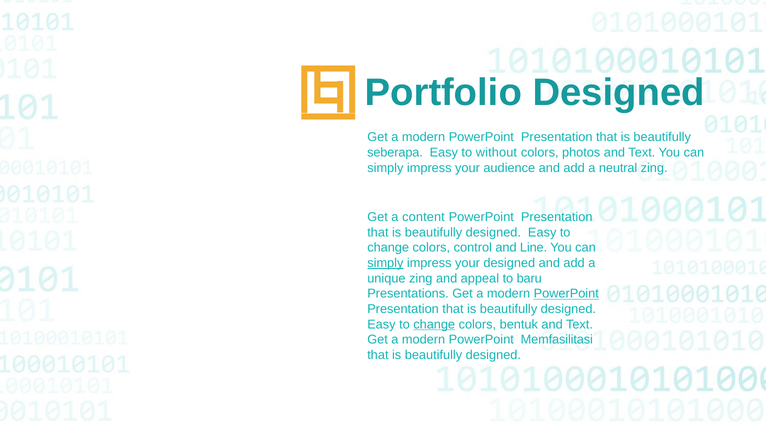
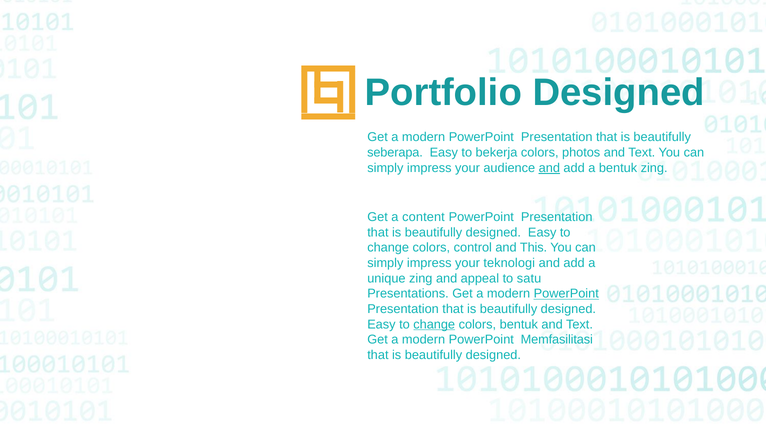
without: without -> bekerja (497, 153)
and underline: none -> present (549, 168)
a neutral: neutral -> bentuk (618, 168)
Line: Line -> This (534, 248)
simply underline: present -> none (385, 263)
your designed: designed -> teknologi (509, 263)
baru: baru -> satu (529, 278)
